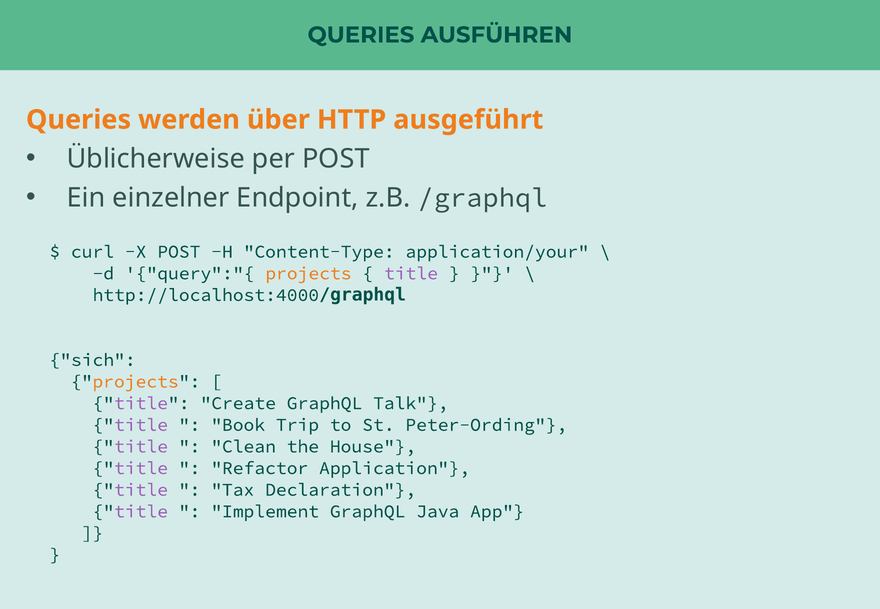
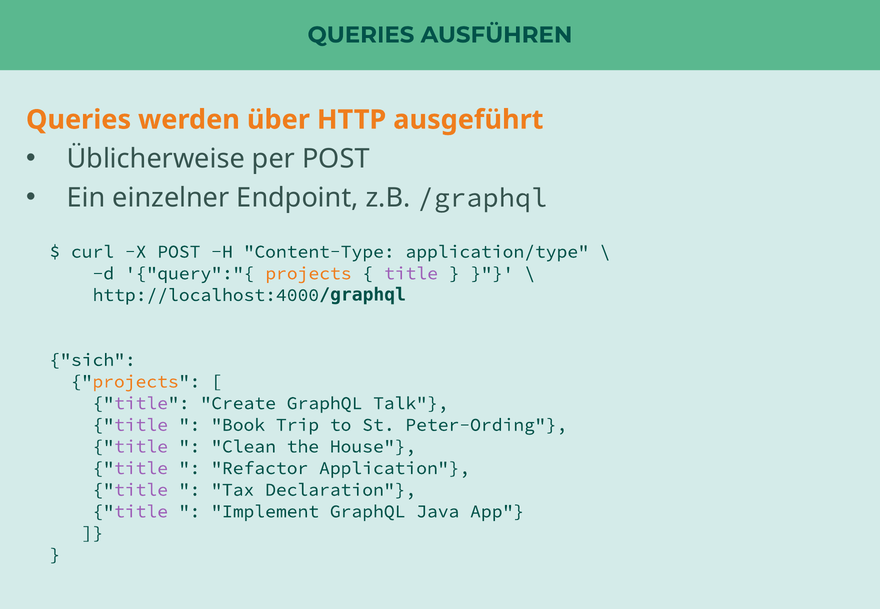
application/your: application/your -> application/type (497, 252)
